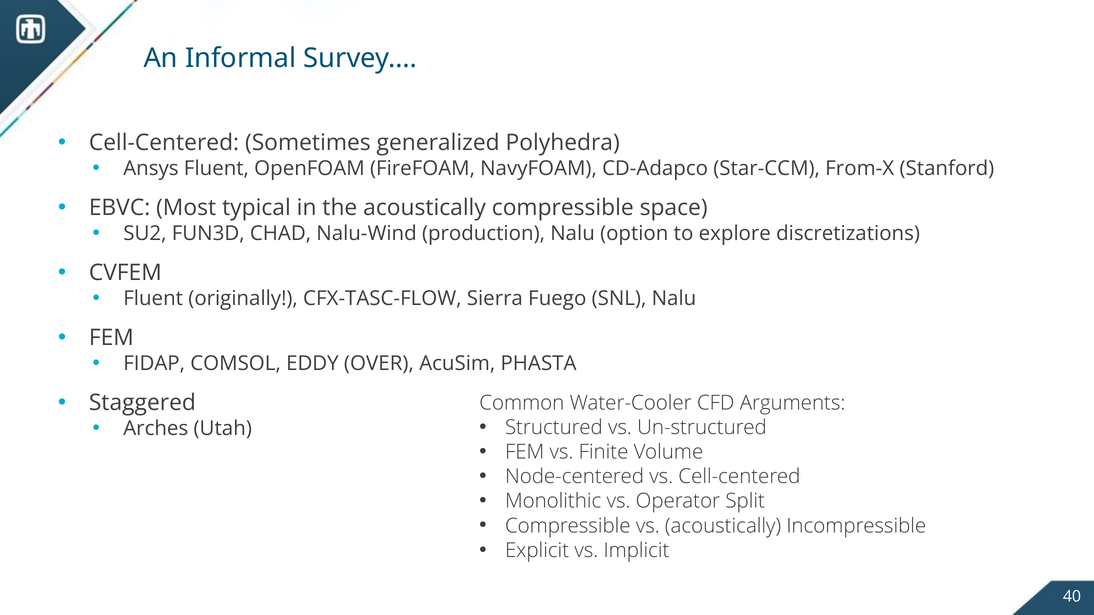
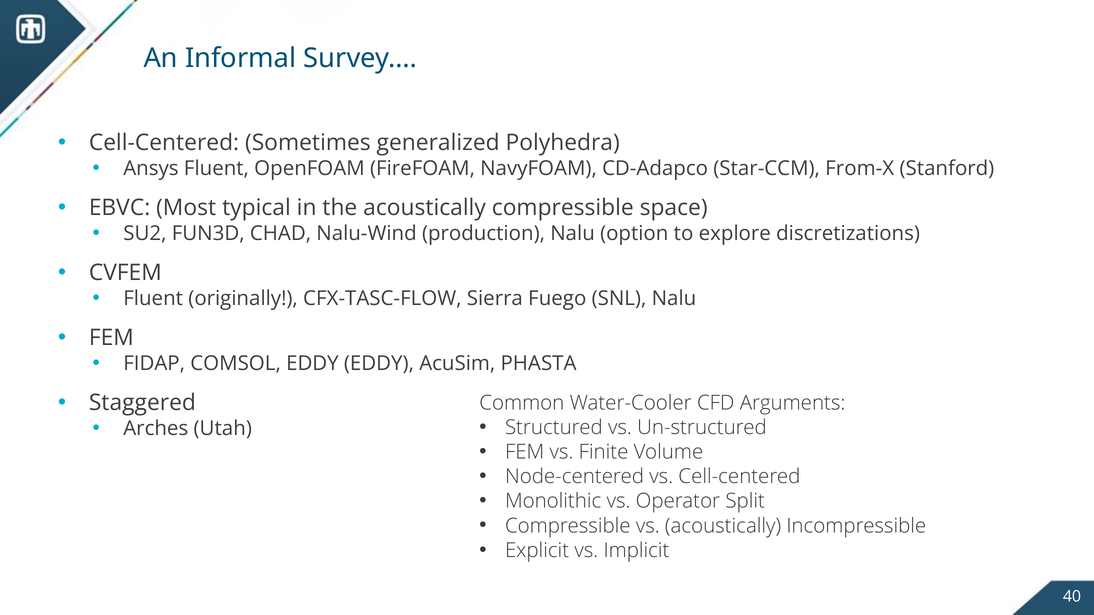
EDDY OVER: OVER -> EDDY (379, 364)
